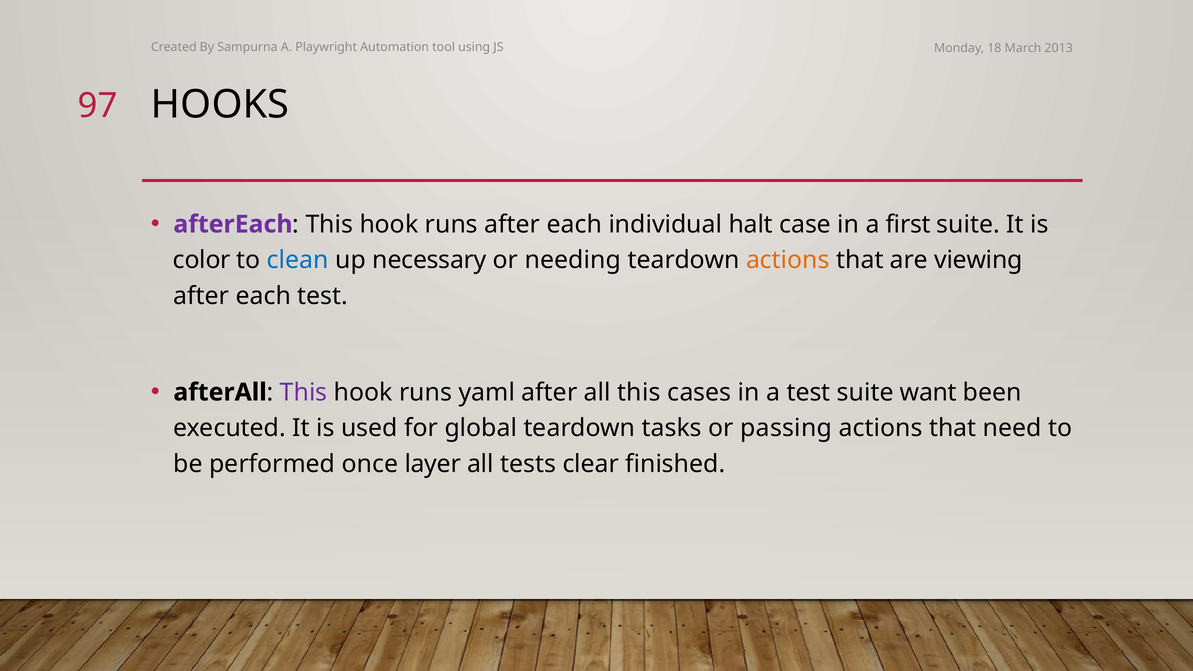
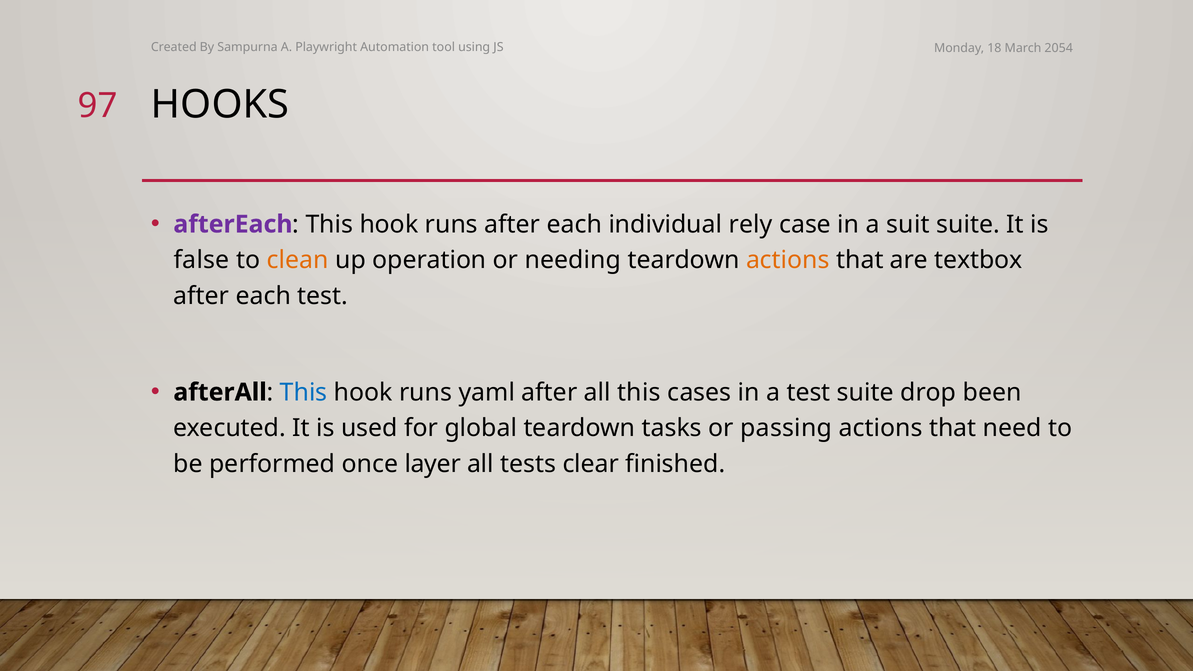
2013: 2013 -> 2054 (1059, 48)
halt: halt -> rely (751, 224)
first: first -> suit (908, 224)
color: color -> false (202, 260)
clean colour: blue -> orange (298, 260)
necessary: necessary -> operation (429, 260)
viewing: viewing -> textbox (978, 260)
This colour: purple -> blue (304, 392)
want: want -> drop (928, 392)
